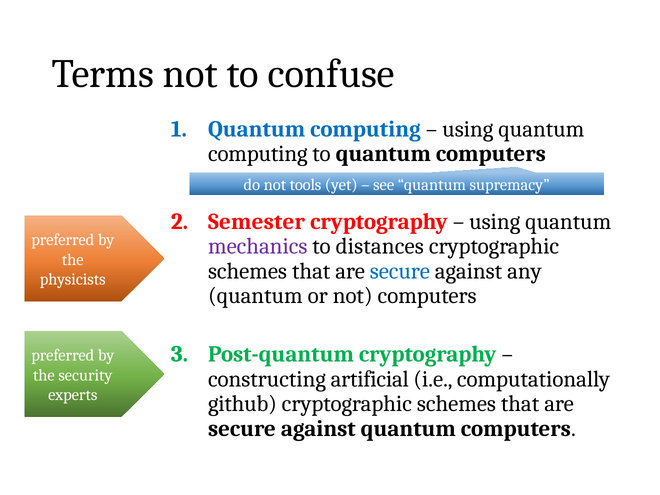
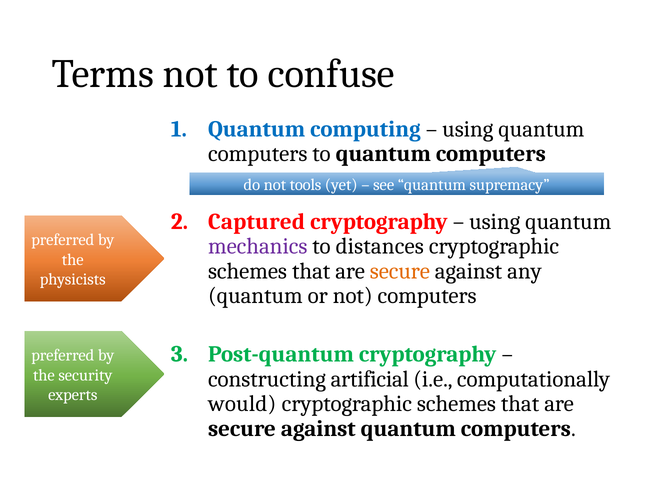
computing: computing -> computers (258, 154)
Semester: Semester -> Captured (256, 222)
secure colour: blue -> orange (400, 271)
github: github -> would (242, 404)
